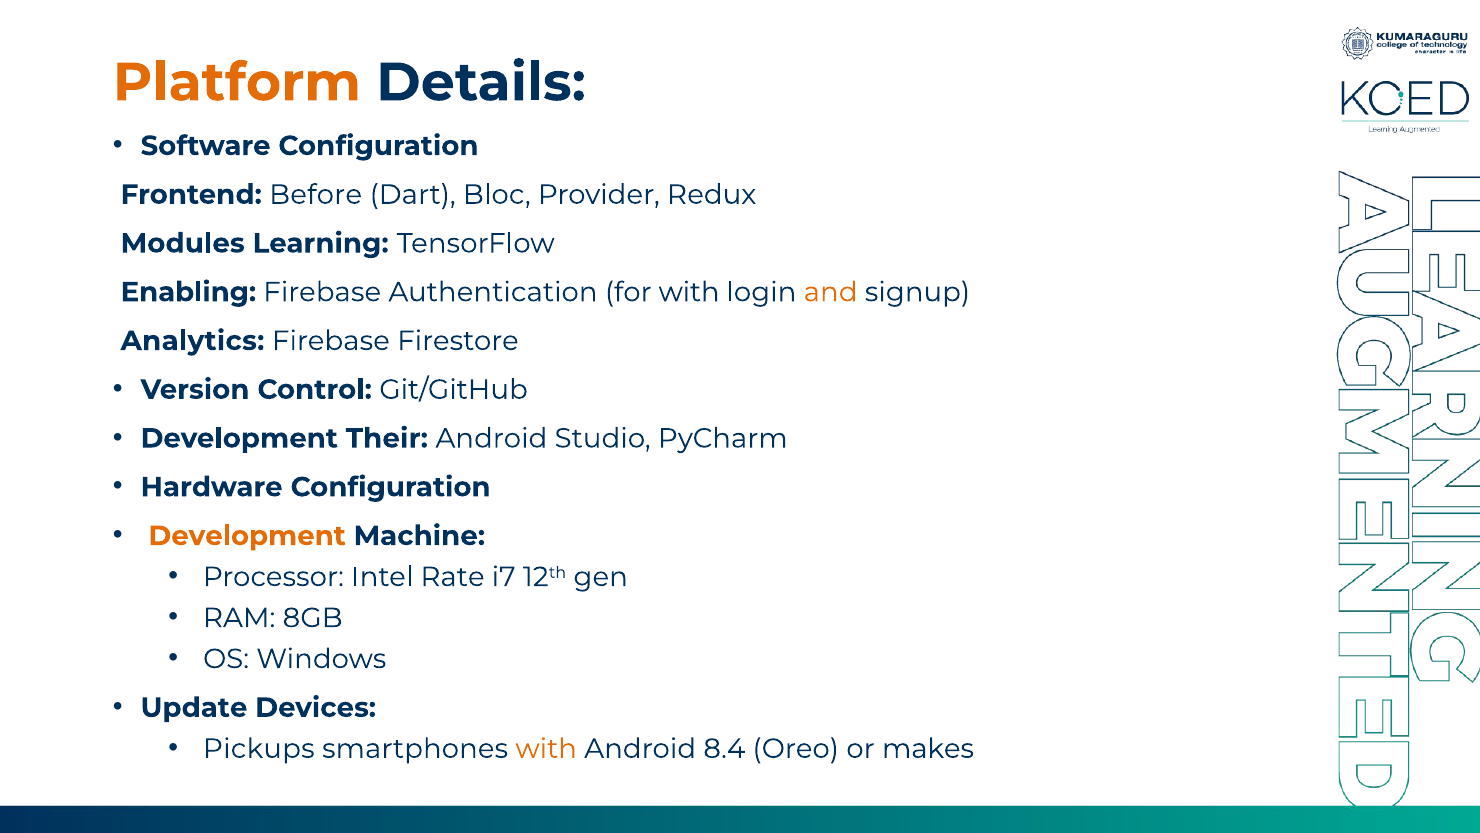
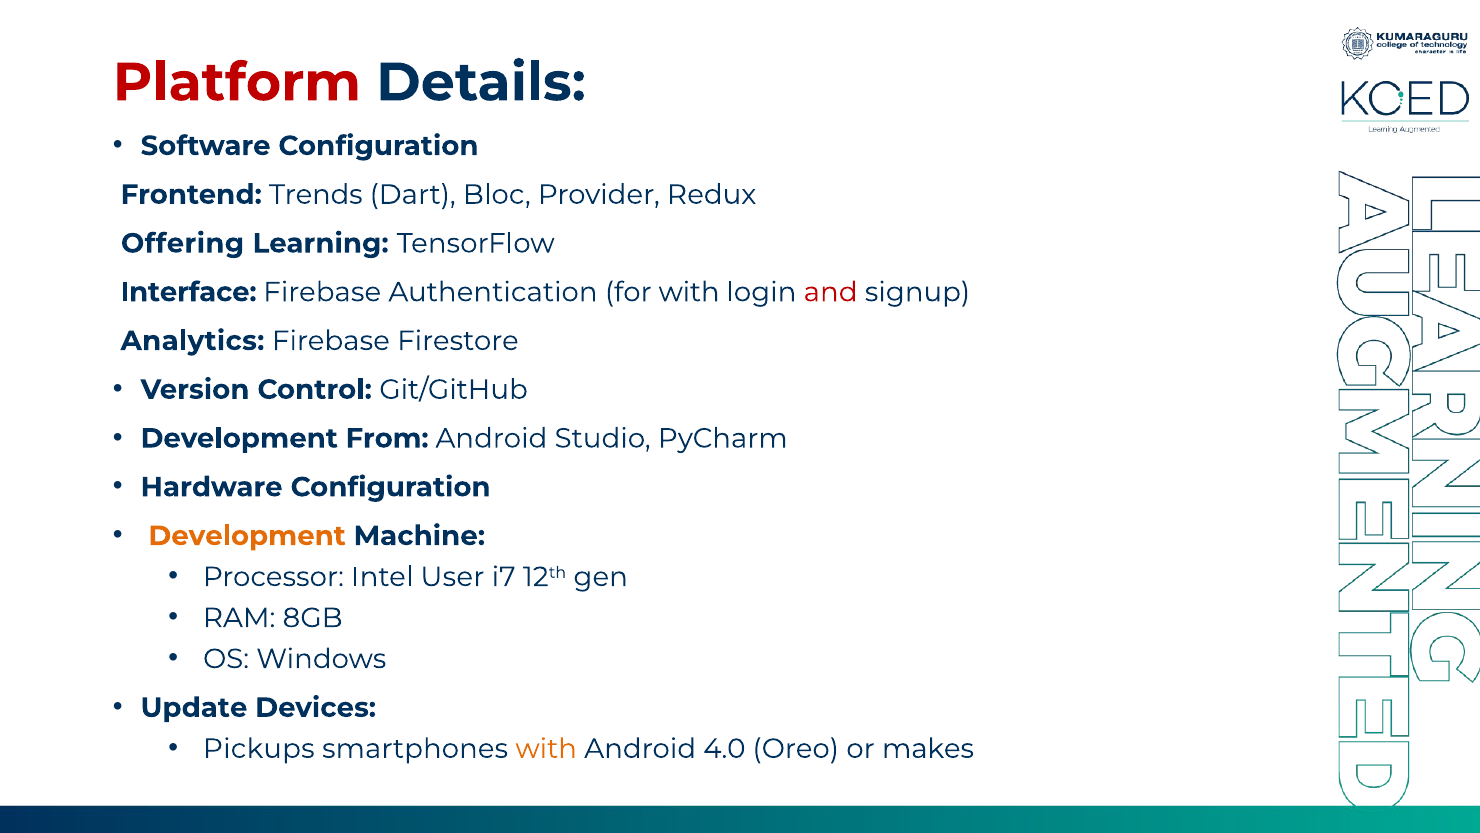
Platform colour: orange -> red (237, 83)
Before: Before -> Trends (316, 194)
Modules: Modules -> Offering (183, 243)
Enabling: Enabling -> Interface (188, 292)
and colour: orange -> red (831, 292)
Their: Their -> From (387, 438)
Rate: Rate -> User (452, 577)
8.4: 8.4 -> 4.0 (724, 748)
